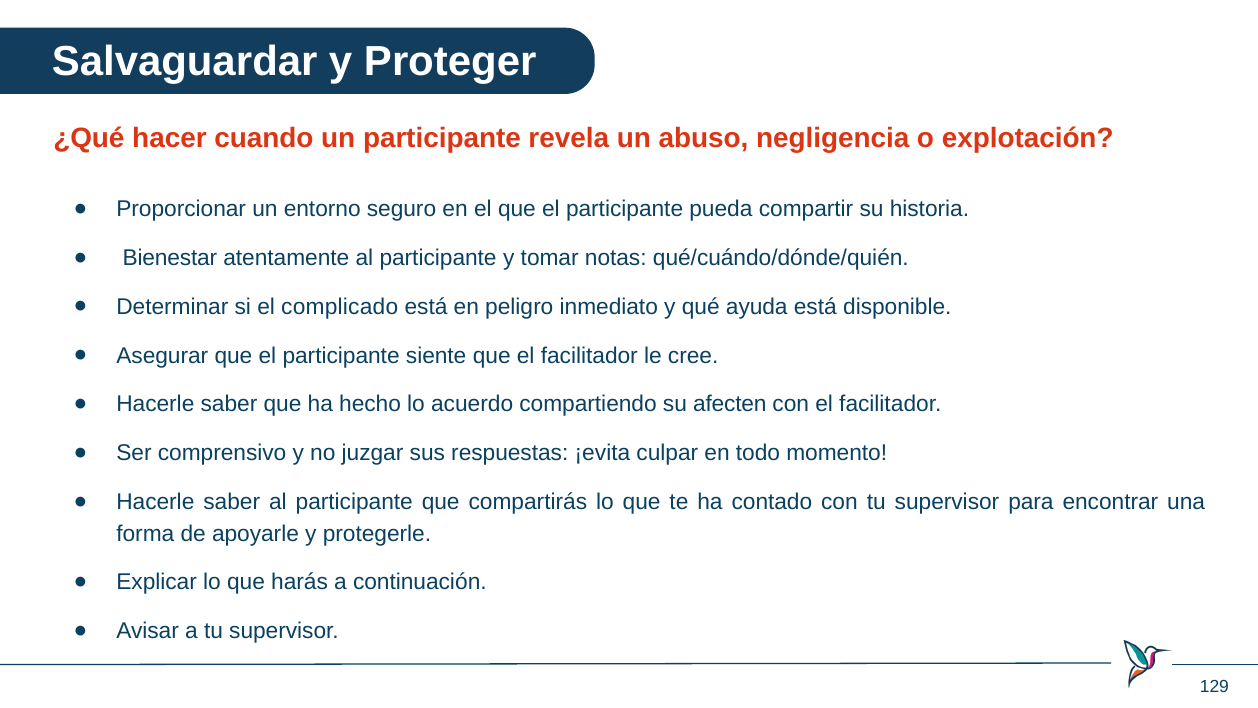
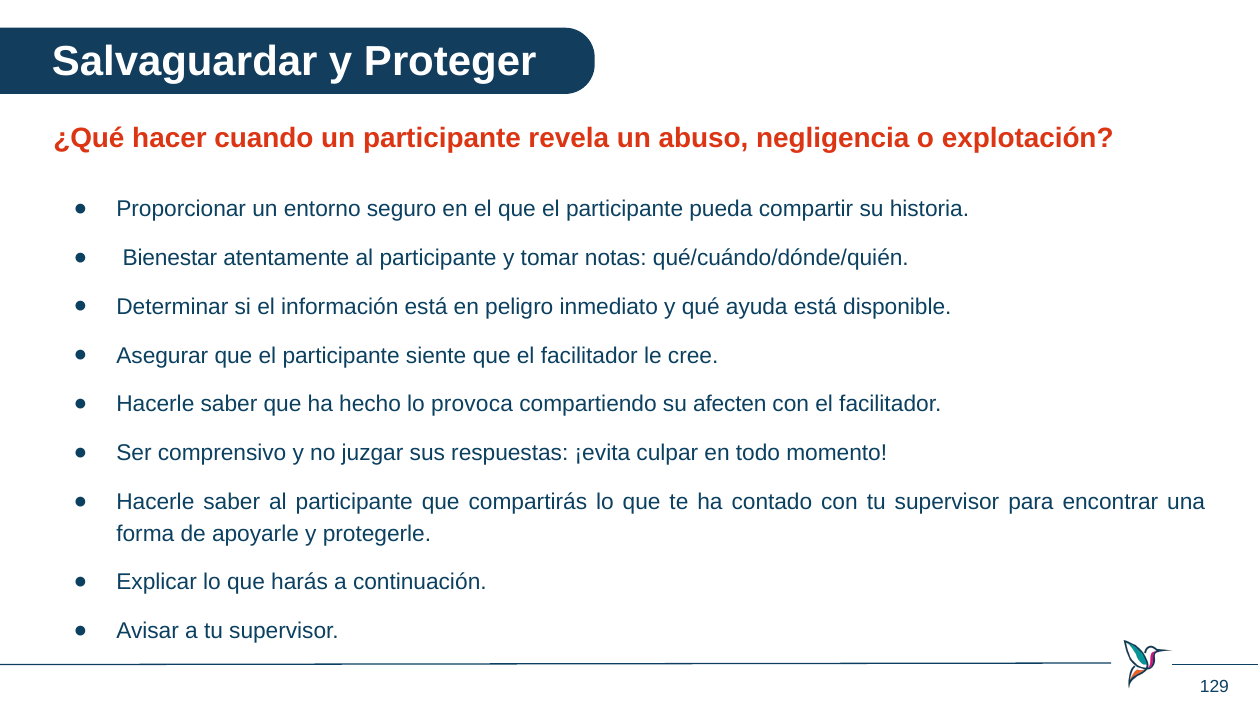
complicado: complicado -> información (340, 307)
acuerdo: acuerdo -> provoca (472, 404)
